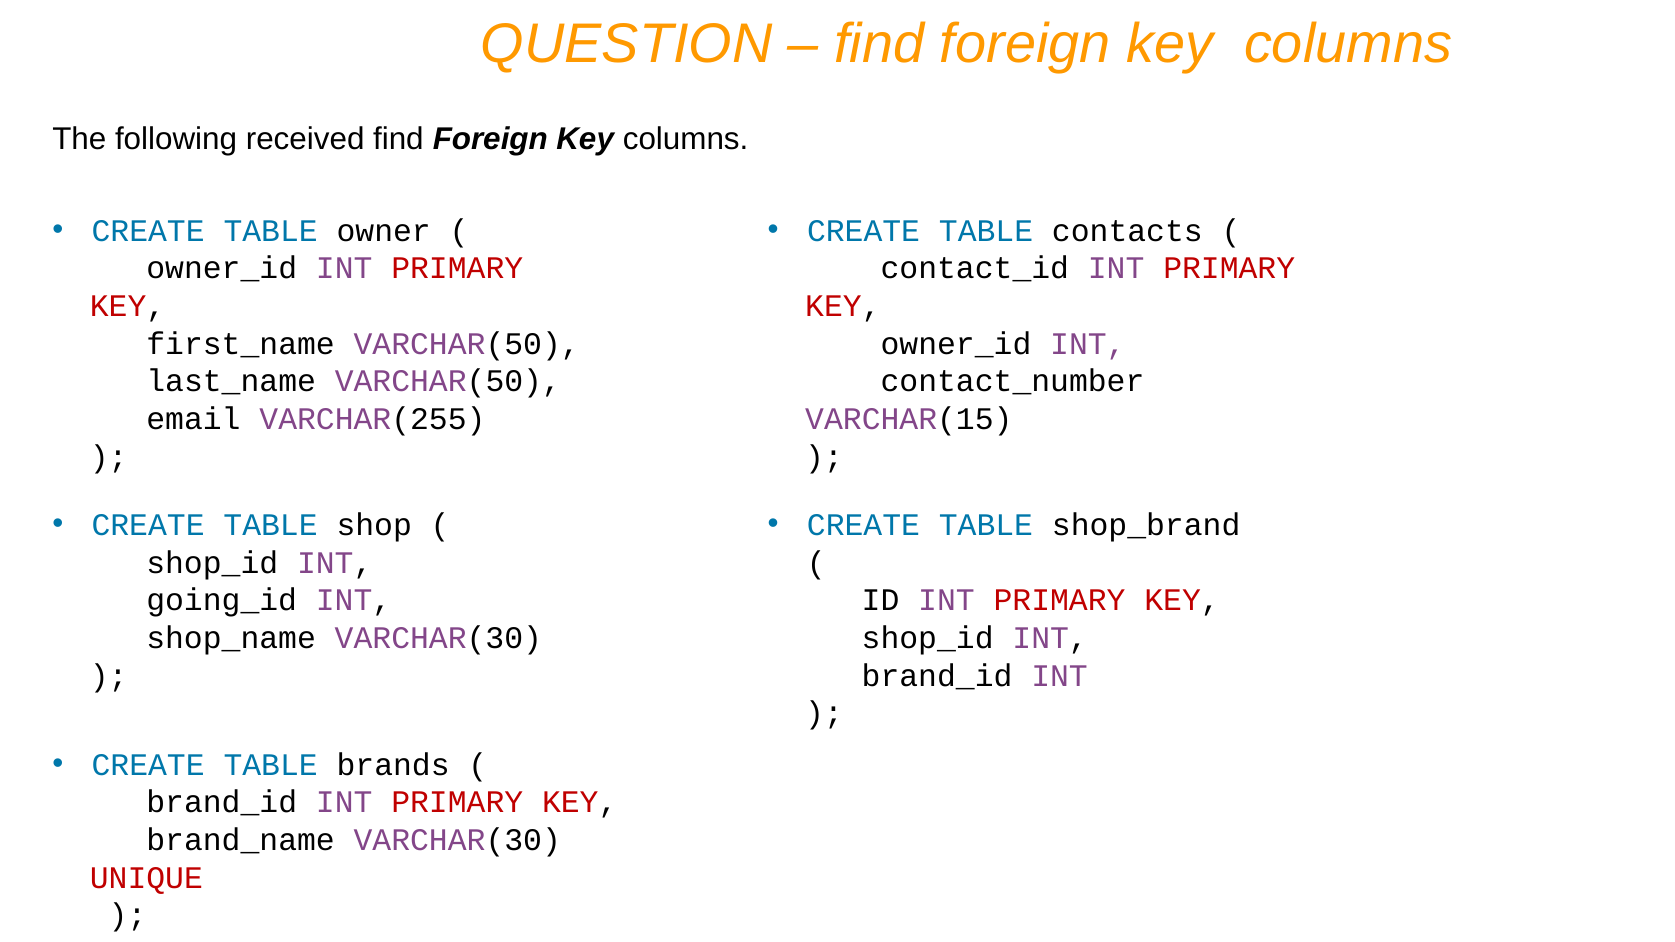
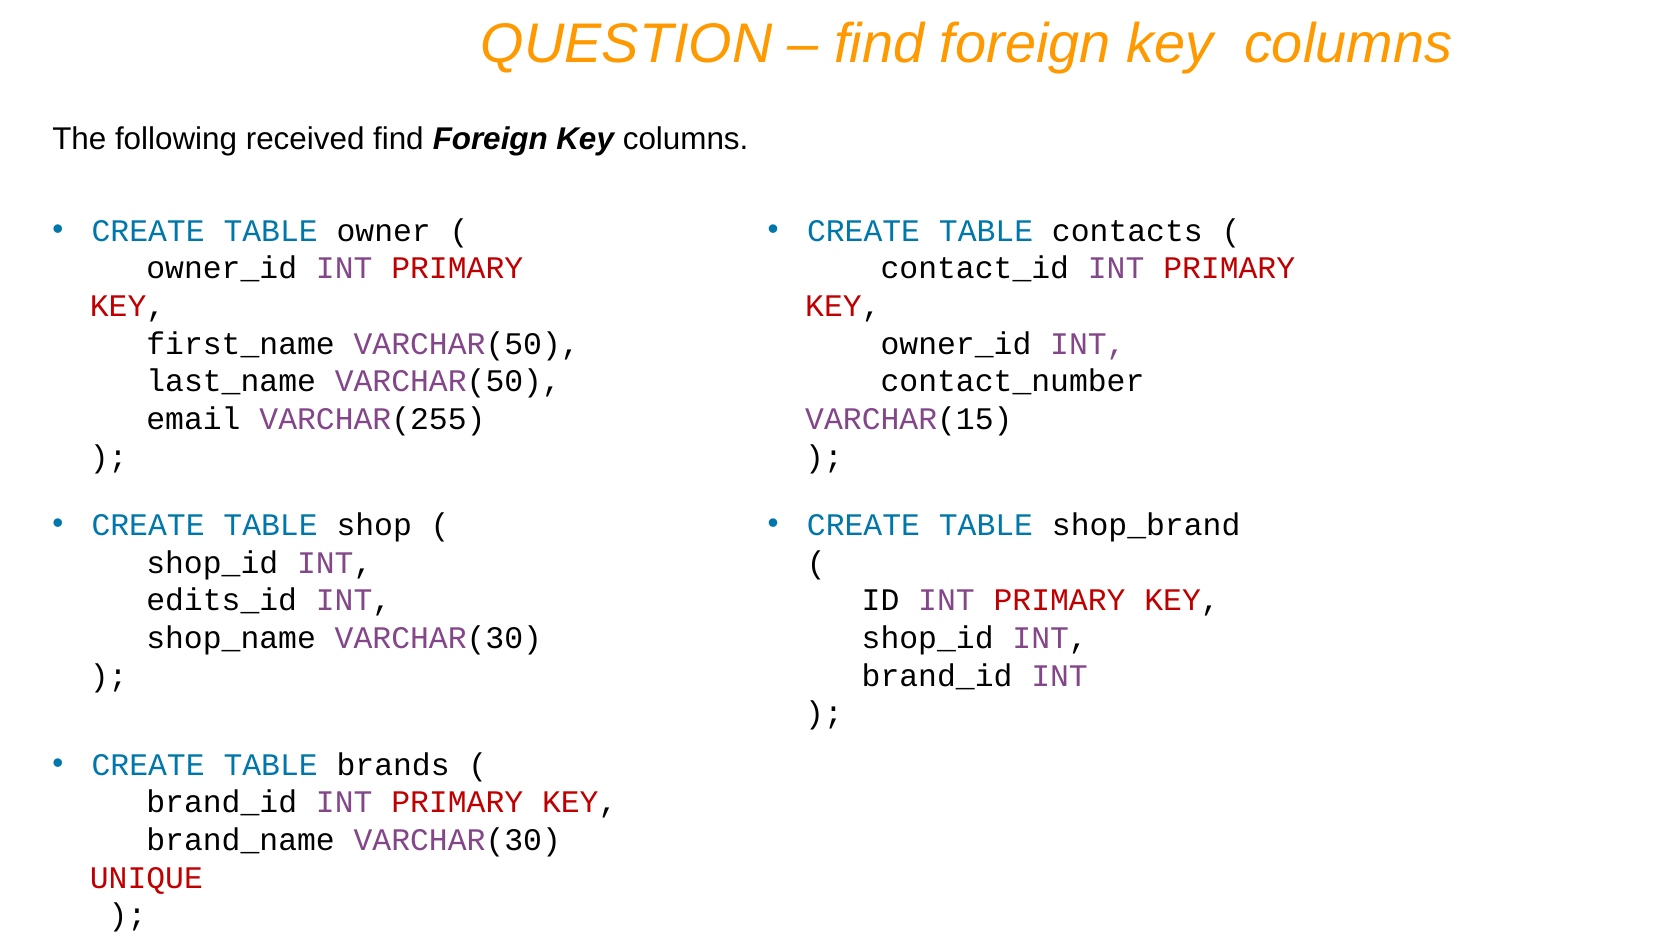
going_id: going_id -> edits_id (222, 601)
